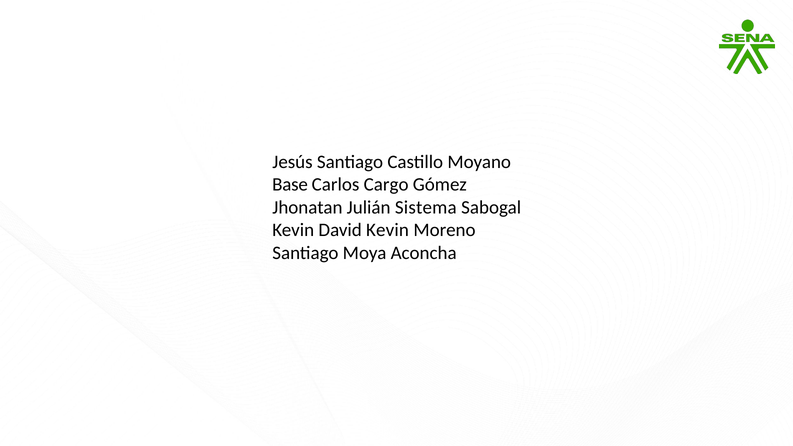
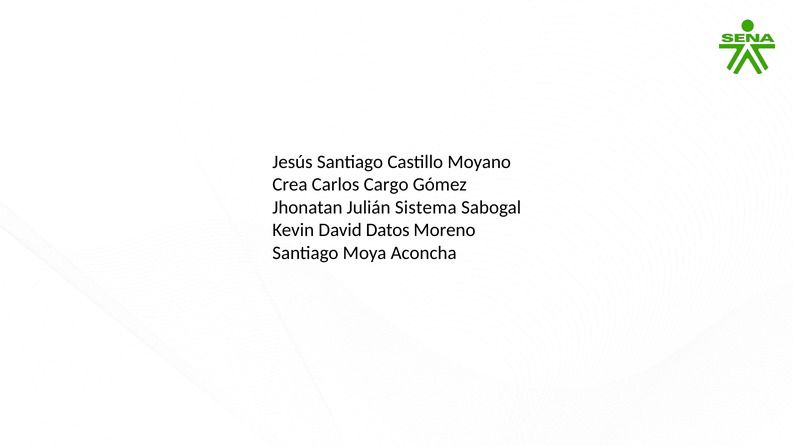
Base: Base -> Crea (290, 185)
David Kevin: Kevin -> Datos (388, 230)
